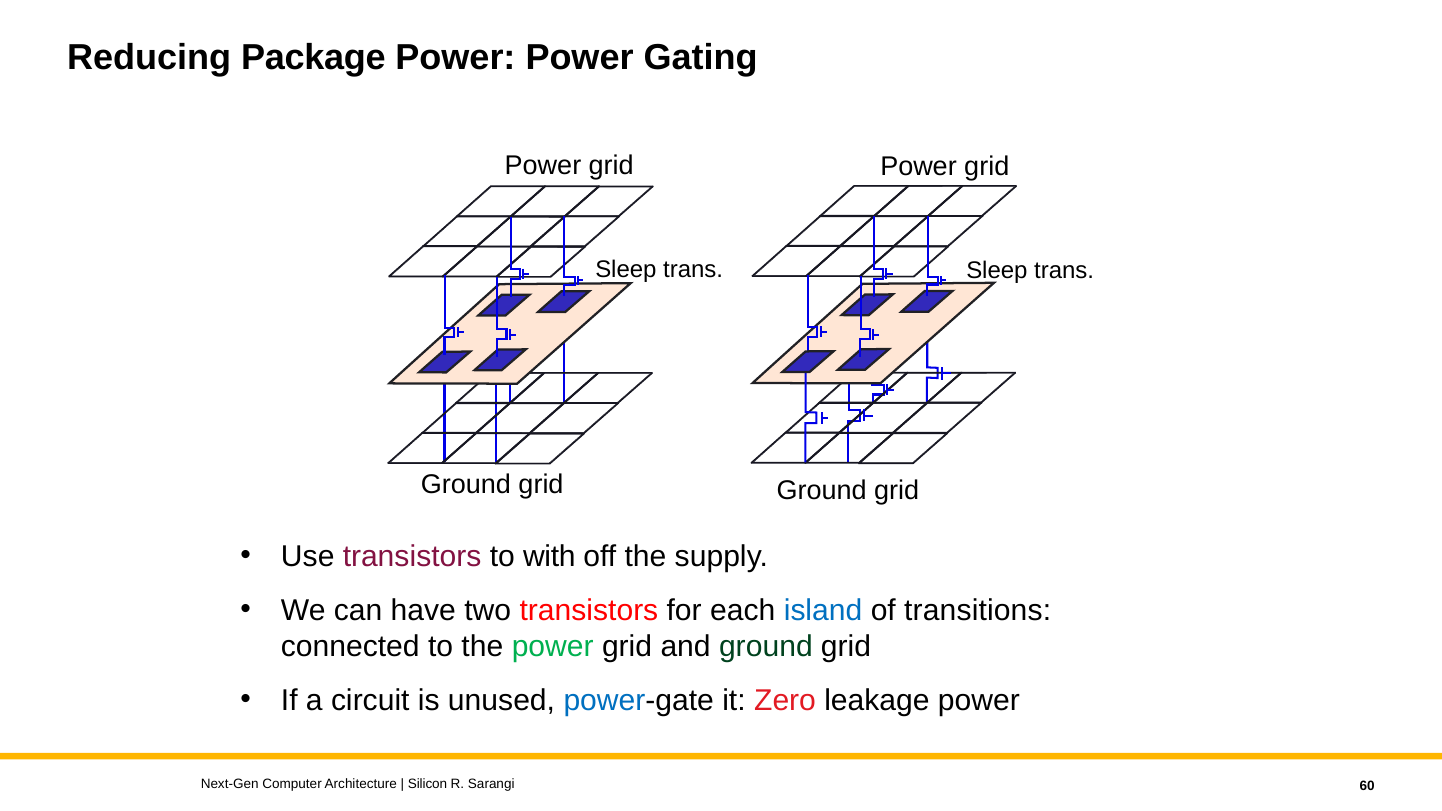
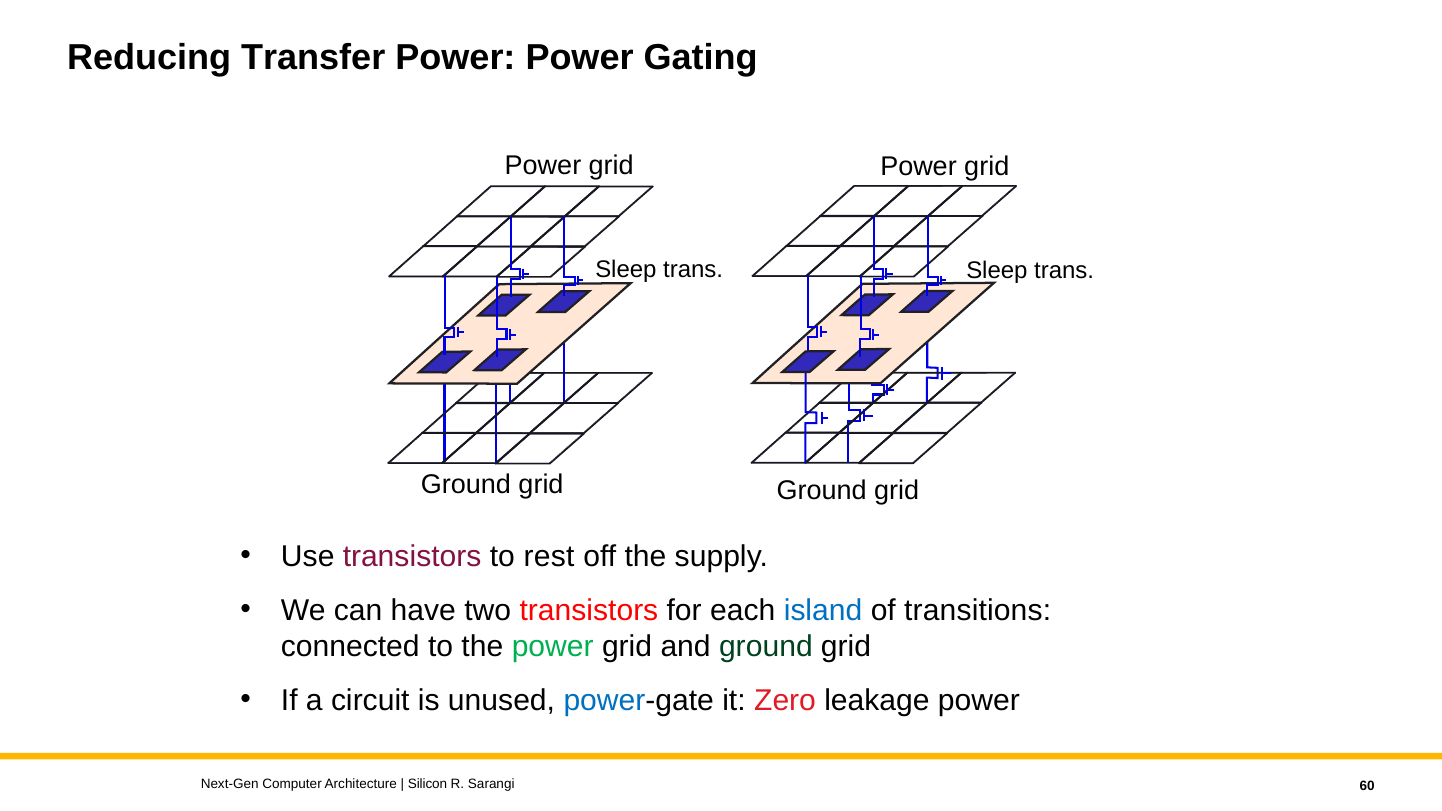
Package: Package -> Transfer (313, 57)
with: with -> rest (549, 556)
